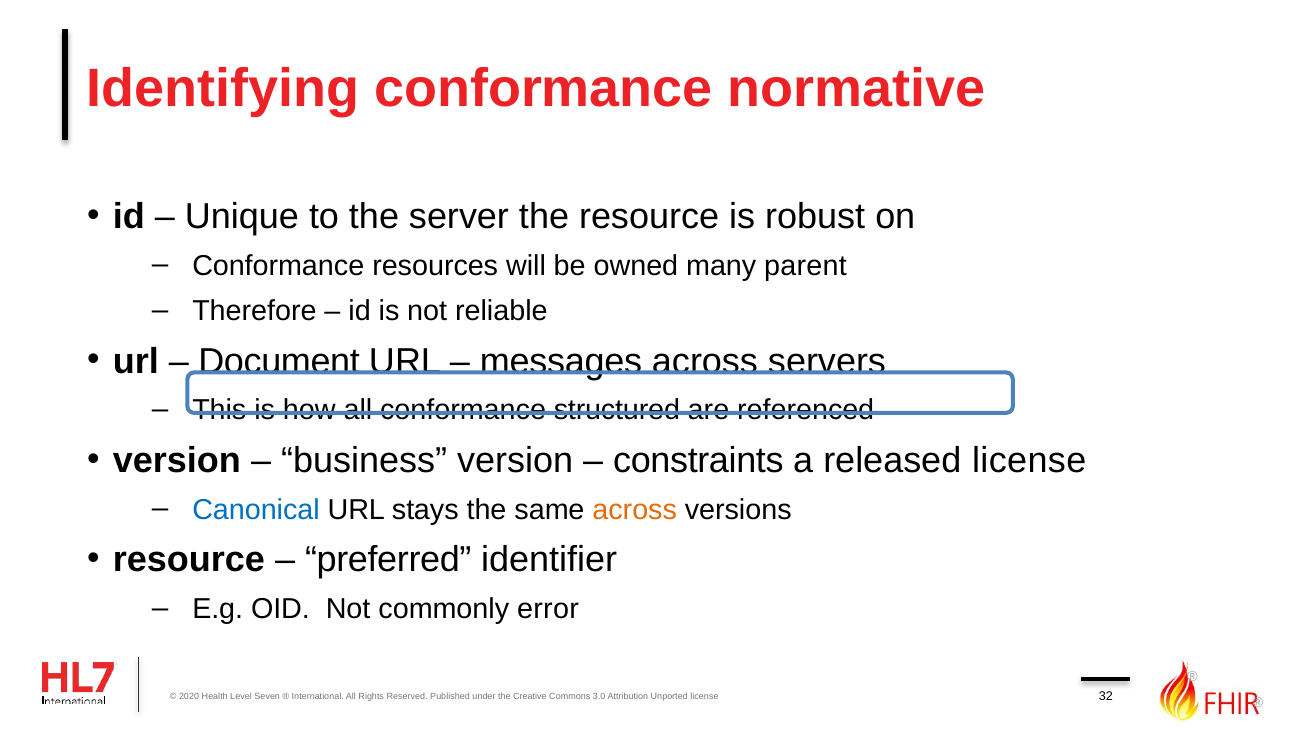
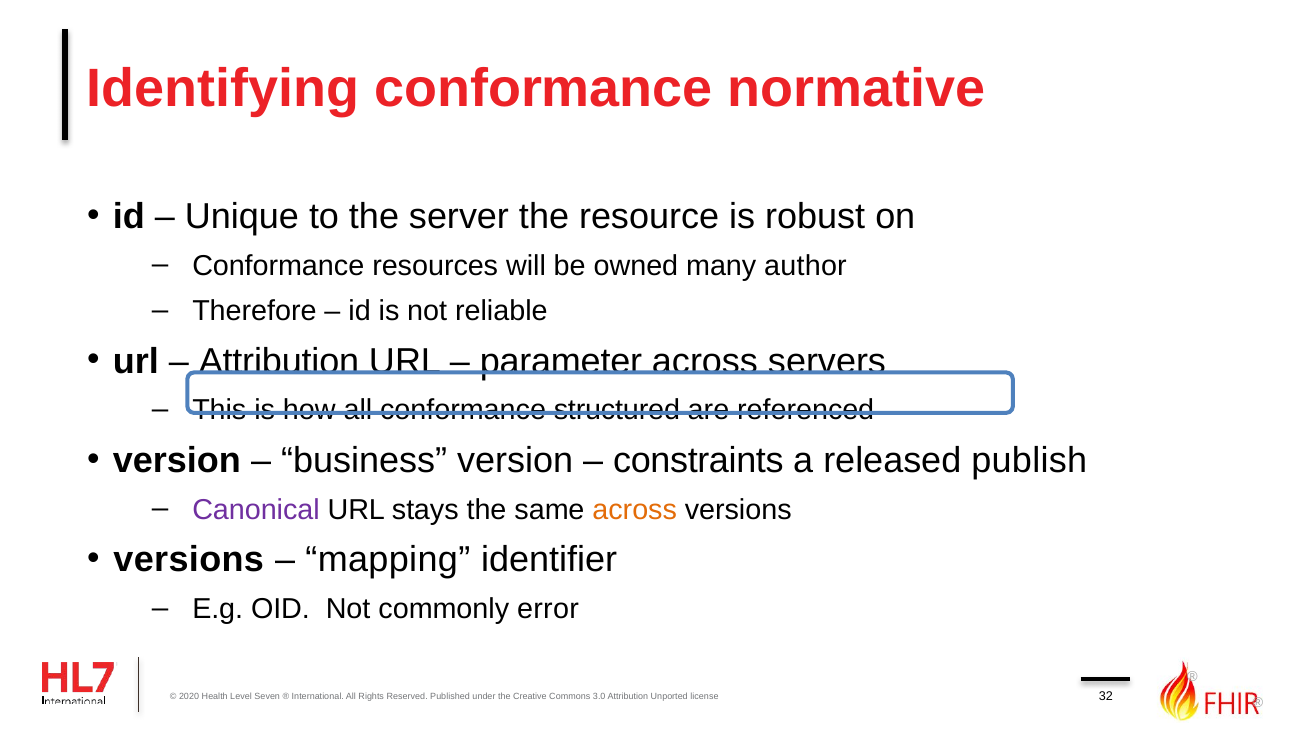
parent: parent -> author (805, 265)
Document: Document -> Attribution (279, 361)
messages: messages -> parameter (561, 361)
released license: license -> publish (1029, 460)
Canonical colour: blue -> purple (256, 509)
resource: resource -> versions (189, 560)
preferred: preferred -> mapping (388, 560)
